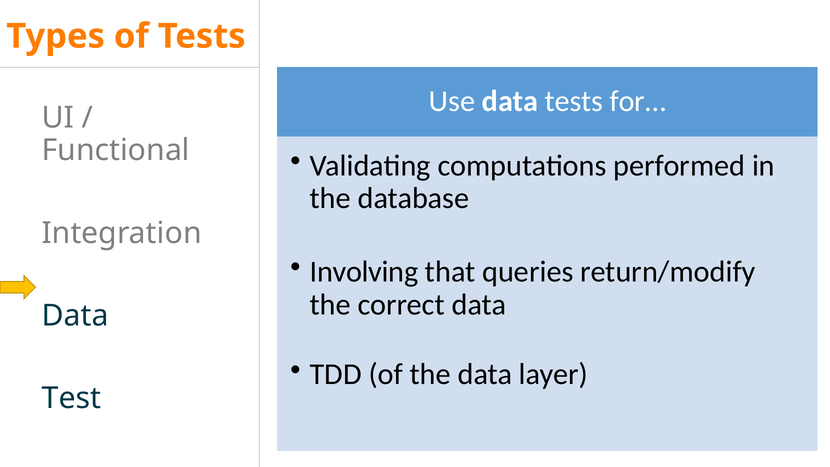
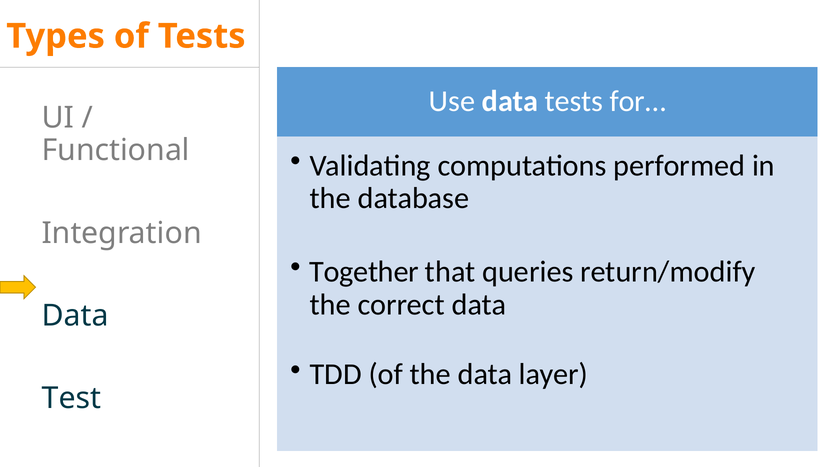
Involving: Involving -> Together (364, 272)
